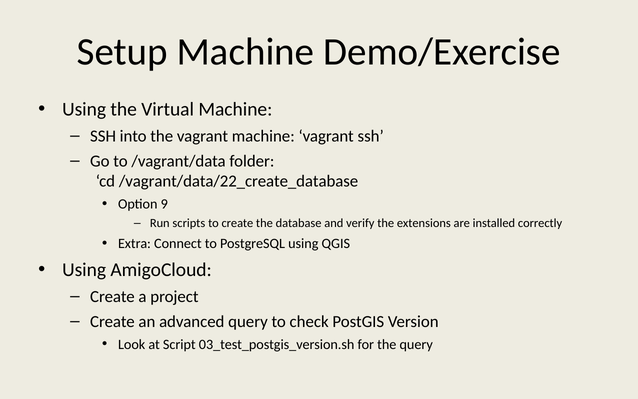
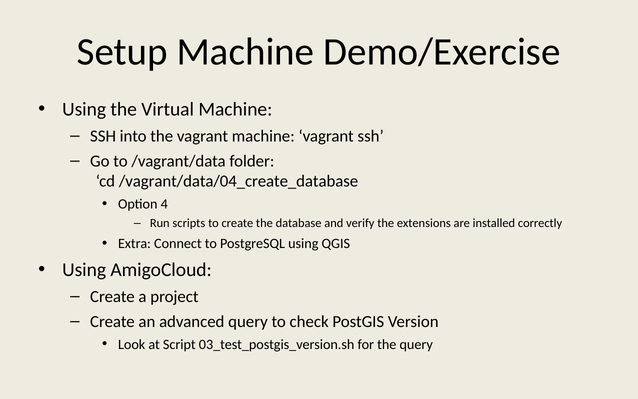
/vagrant/data/22_create_database: /vagrant/data/22_create_database -> /vagrant/data/04_create_database (239, 181)
9: 9 -> 4 (164, 204)
